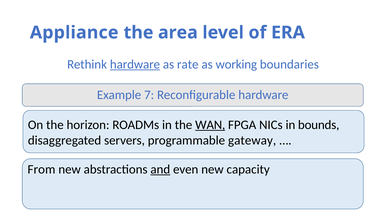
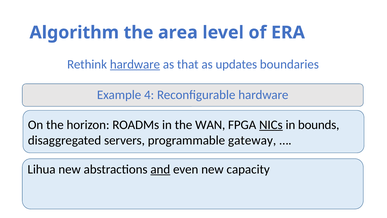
Appliance: Appliance -> Algorithm (74, 33)
rate: rate -> that (188, 64)
working: working -> updates (236, 64)
7: 7 -> 4 (149, 95)
WAN underline: present -> none (210, 125)
NICs underline: none -> present (271, 125)
From: From -> Lihua (42, 169)
